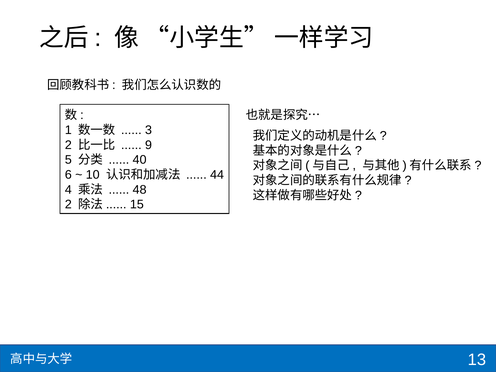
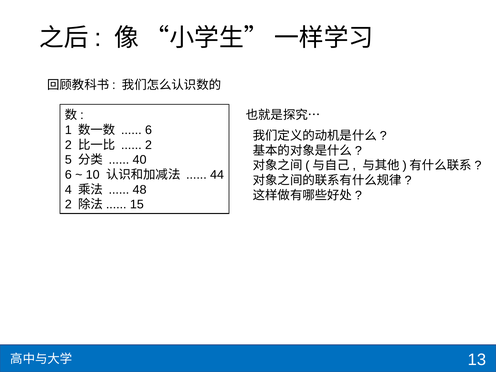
3: 3 -> 6 (149, 130)
9: 9 -> 2 (149, 145)
